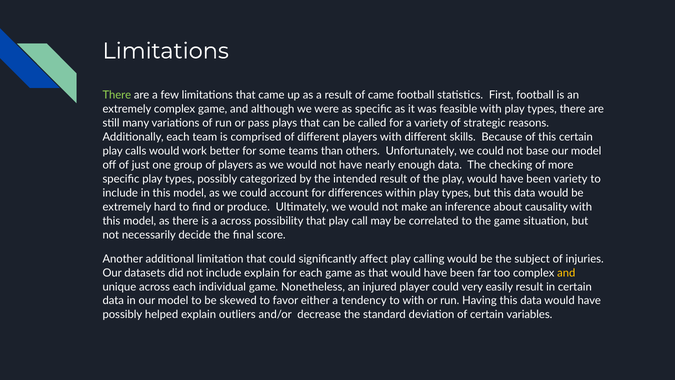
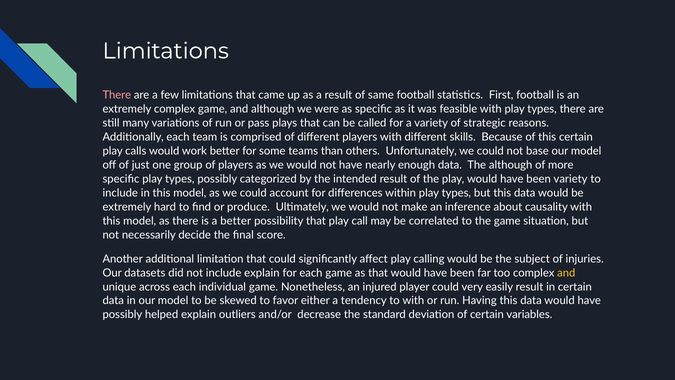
There colour: light green -> pink (117, 95)
of came: came -> same (381, 95)
The checking: checking -> although (511, 165)
a across: across -> better (236, 221)
